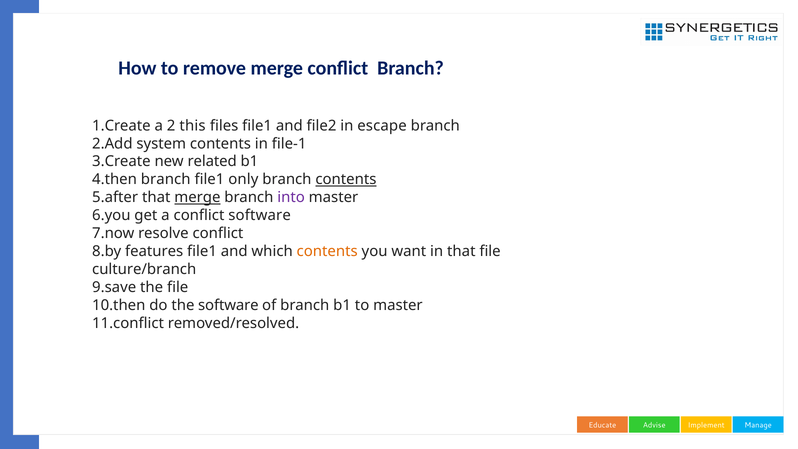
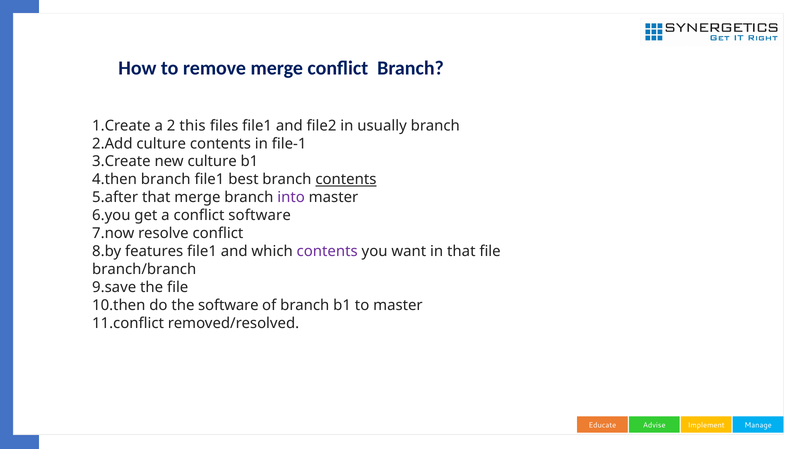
escape: escape -> usually (382, 126)
system: system -> culture (161, 144)
new related: related -> culture (212, 161)
only: only -> best (243, 179)
merge underline: present -> none (197, 197)
contents colour: orange -> purple (327, 251)
culture/branch: culture/branch -> branch/branch (144, 269)
